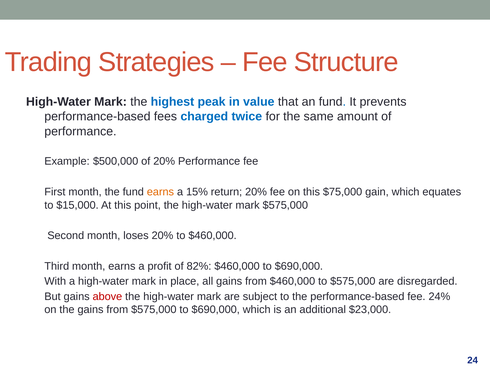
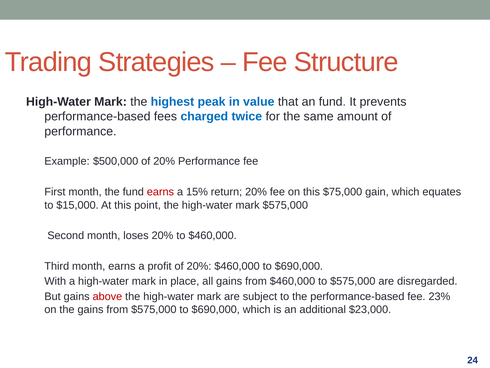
earns colour: orange -> red (160, 192)
profit of 82%: 82% -> 20% (199, 266)
24%: 24% -> 23% (439, 296)
